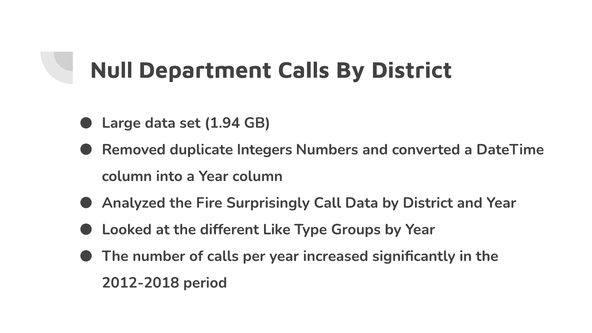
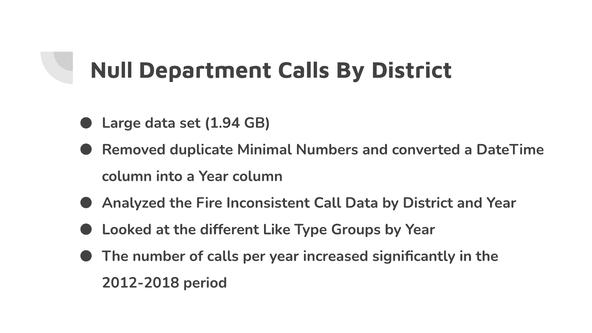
Integers: Integers -> Minimal (264, 150)
Surprisingly: Surprisingly -> Inconsistent (268, 203)
